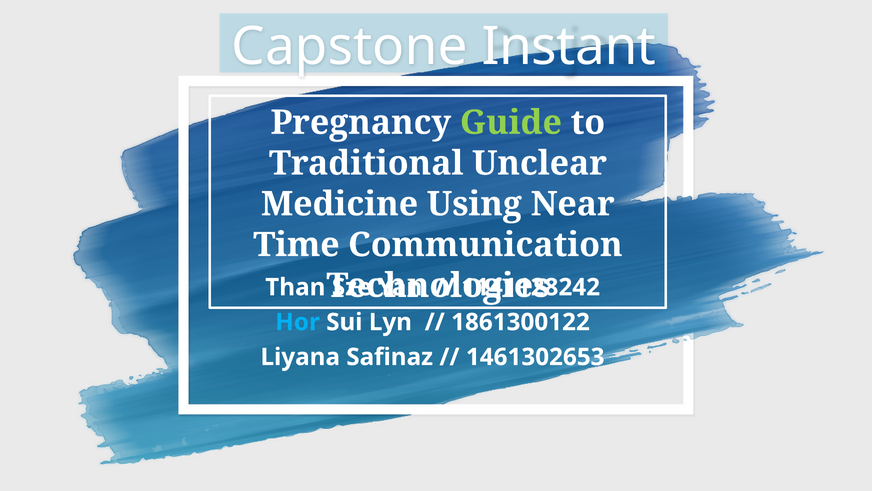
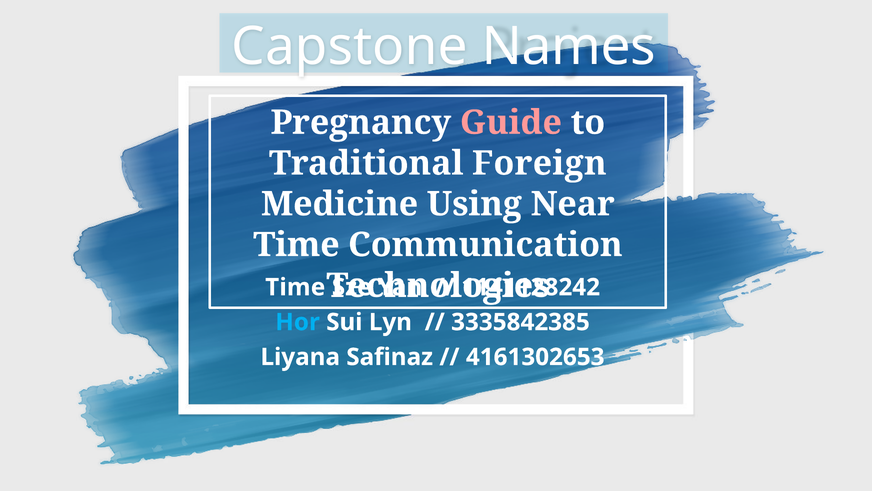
Instant: Instant -> Names (569, 47)
Guide colour: light green -> pink (511, 123)
Unclear: Unclear -> Foreign (539, 163)
Than: Than -> Time (295, 287)
1861300122: 1861300122 -> 3335842385 (520, 322)
1461302653: 1461302653 -> 4161302653 (535, 357)
